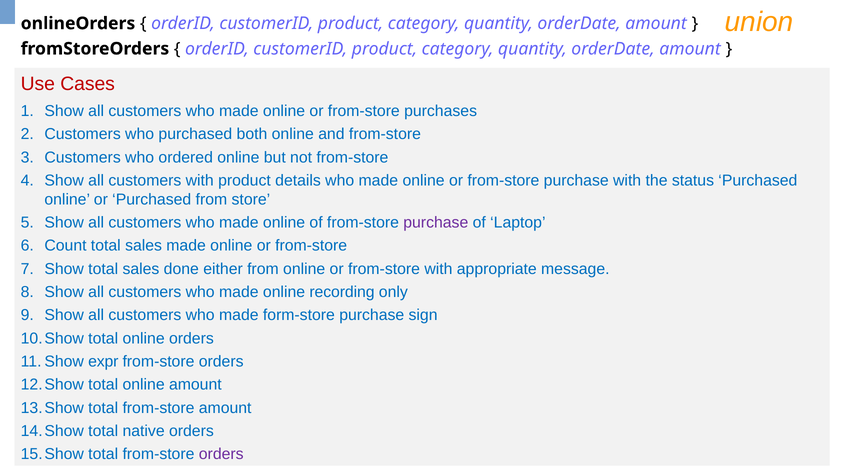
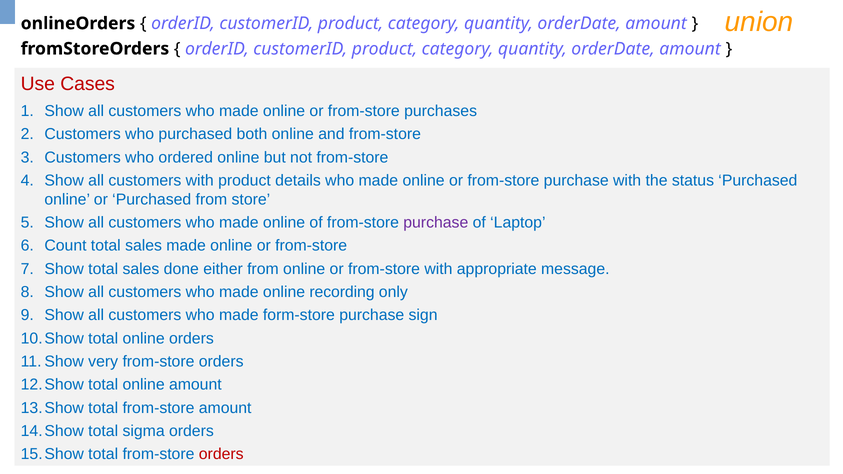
expr: expr -> very (103, 362)
native: native -> sigma (144, 431)
orders colour: purple -> red (221, 454)
